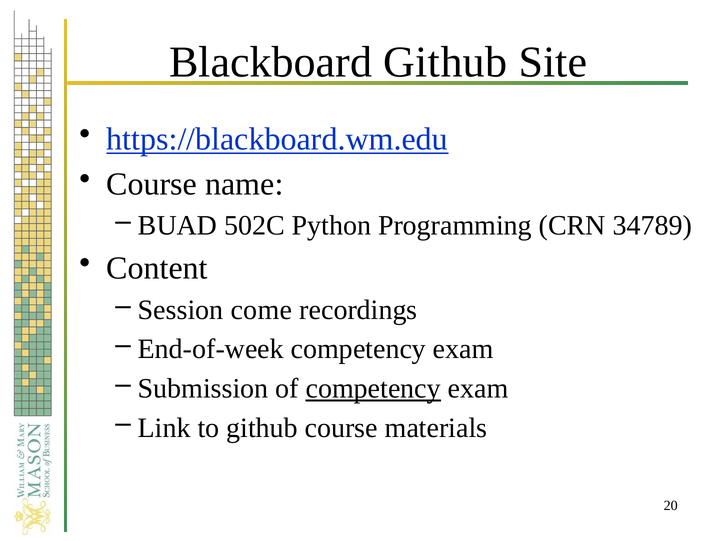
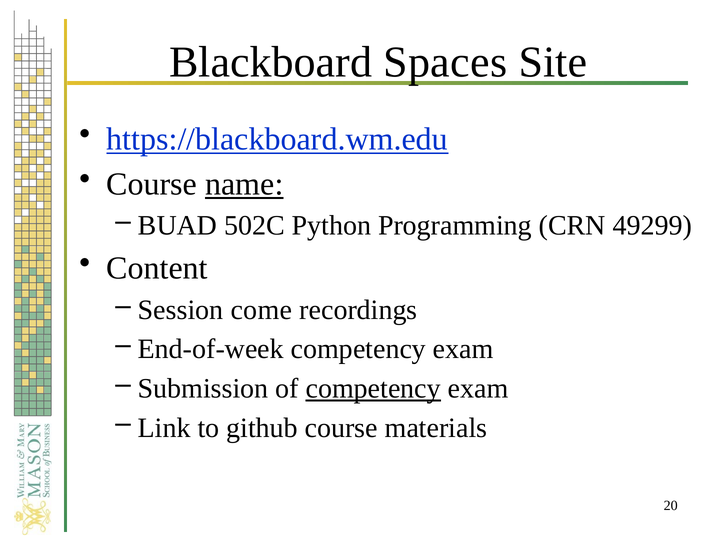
Blackboard Github: Github -> Spaces (445, 62)
name underline: none -> present (244, 184)
34789: 34789 -> 49299 (652, 226)
